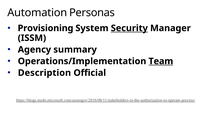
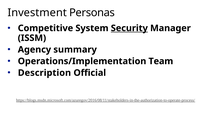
Automation: Automation -> Investment (37, 13)
Provisioning: Provisioning -> Competitive (45, 28)
Team underline: present -> none (161, 61)
